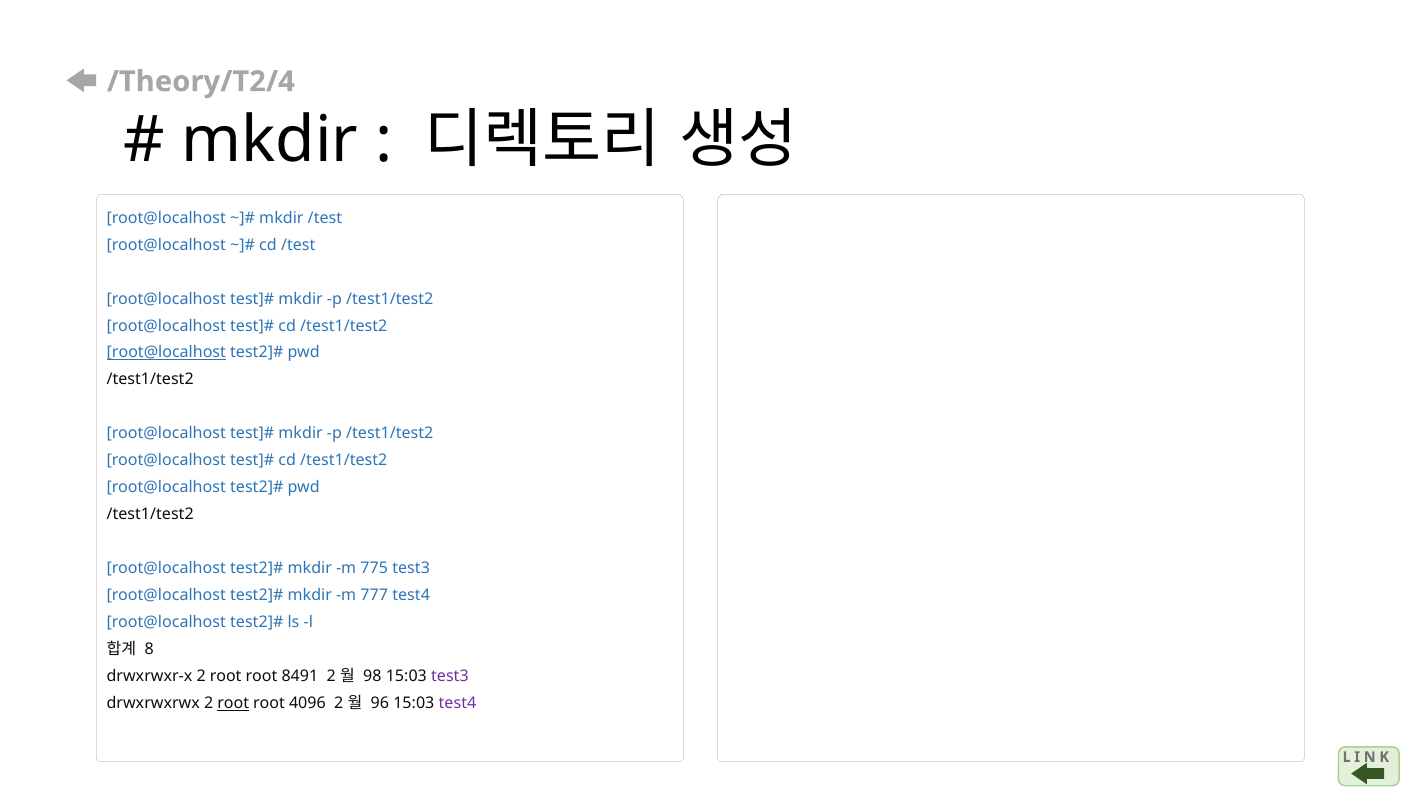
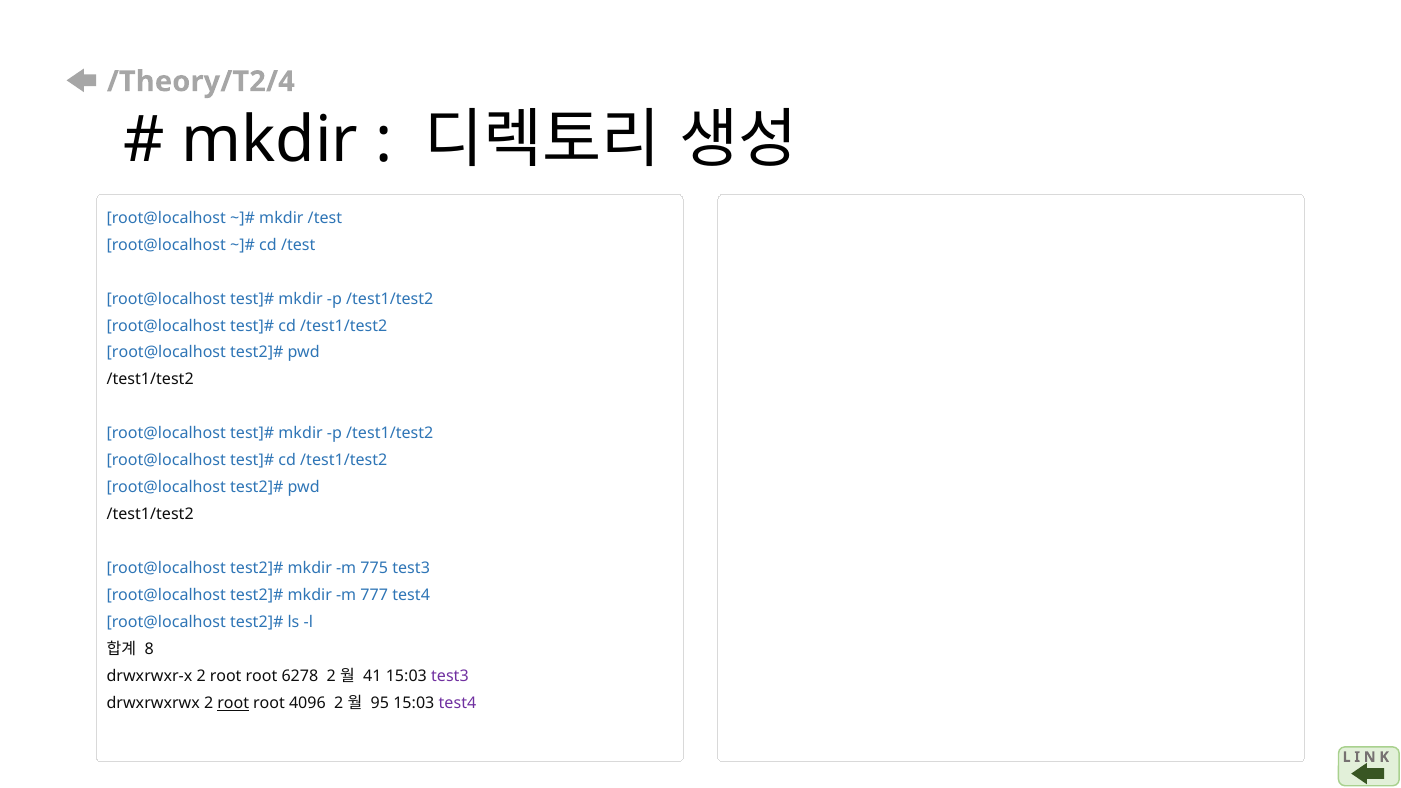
root@localhost underline: present -> none (166, 353)
8491: 8491 -> 6278 (300, 676)
98: 98 -> 41 (372, 676)
96: 96 -> 95 (380, 703)
